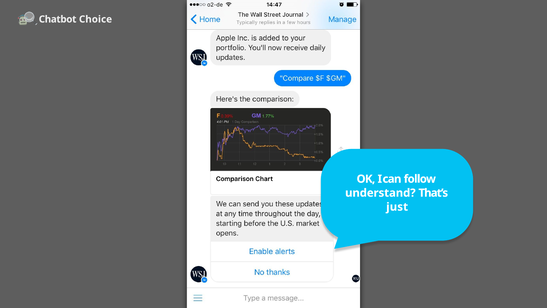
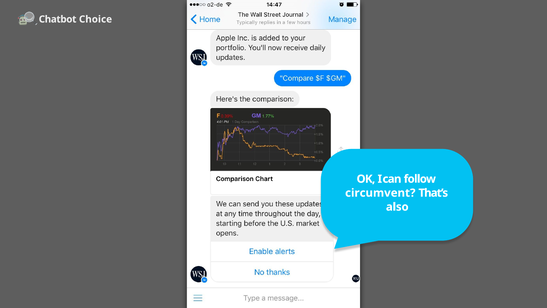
understand: understand -> circumvent (380, 193)
just: just -> also (397, 207)
